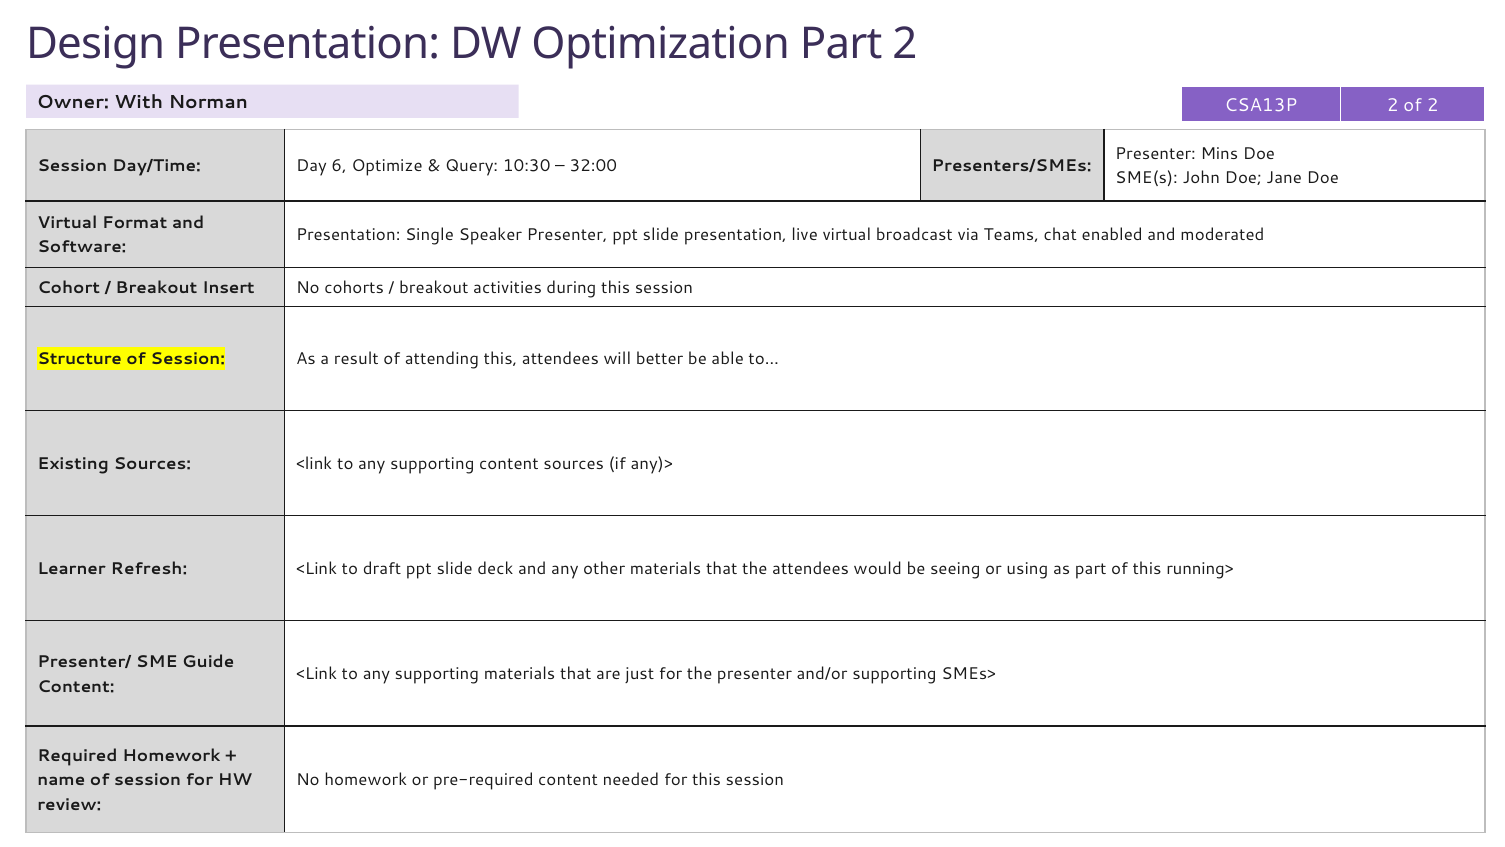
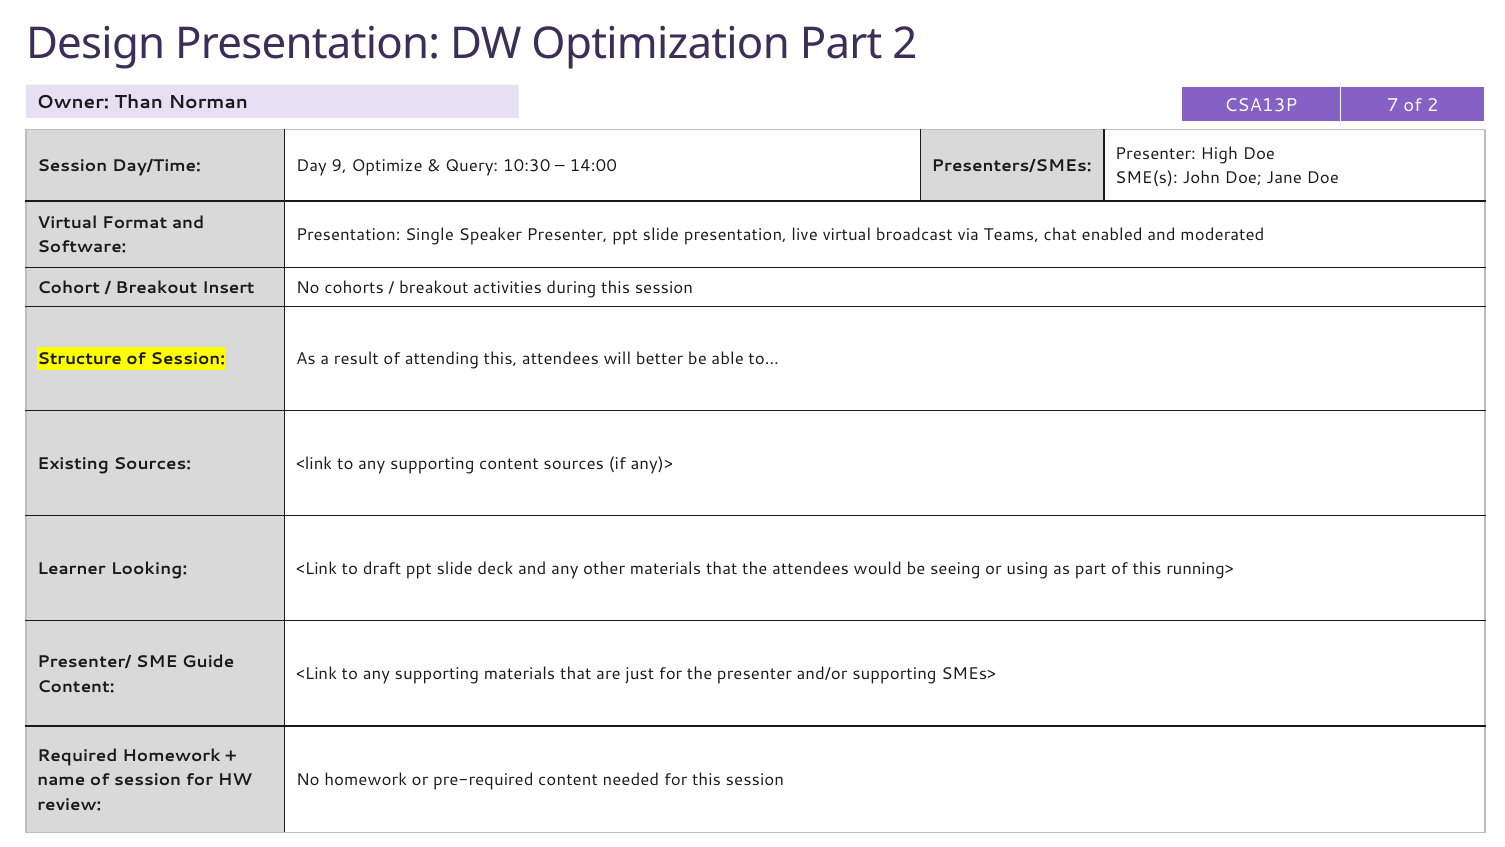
With: With -> Than (139, 103)
CSA13P 2: 2 -> 7 (1393, 106)
Mins: Mins -> High (1219, 154)
6: 6 -> 9 (339, 166)
32:00: 32:00 -> 14:00 (593, 166)
Refresh: Refresh -> Looking (149, 569)
